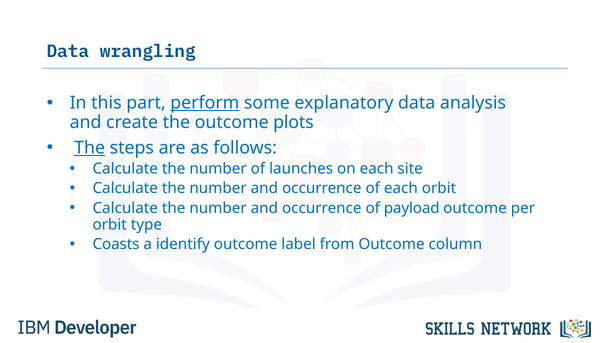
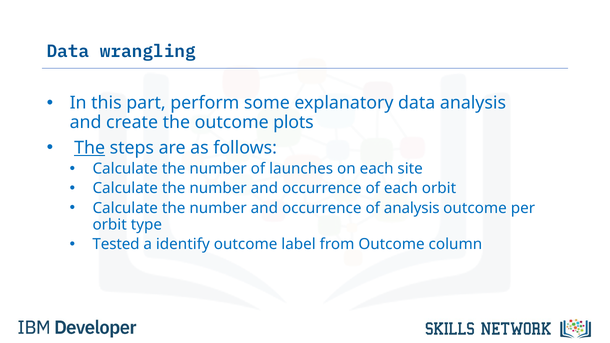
perform underline: present -> none (205, 103)
of payload: payload -> analysis (412, 208)
Coasts: Coasts -> Tested (116, 244)
